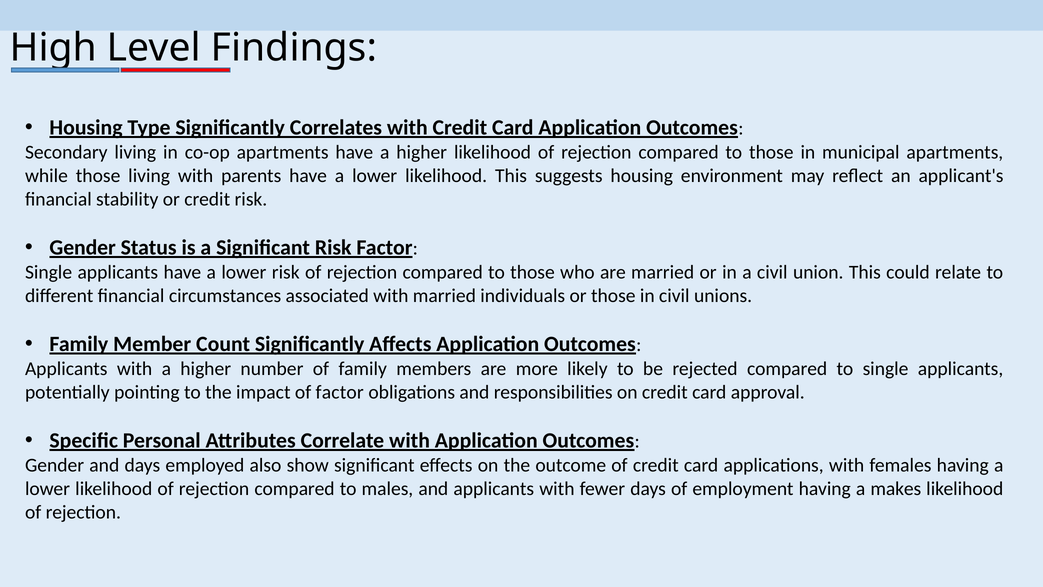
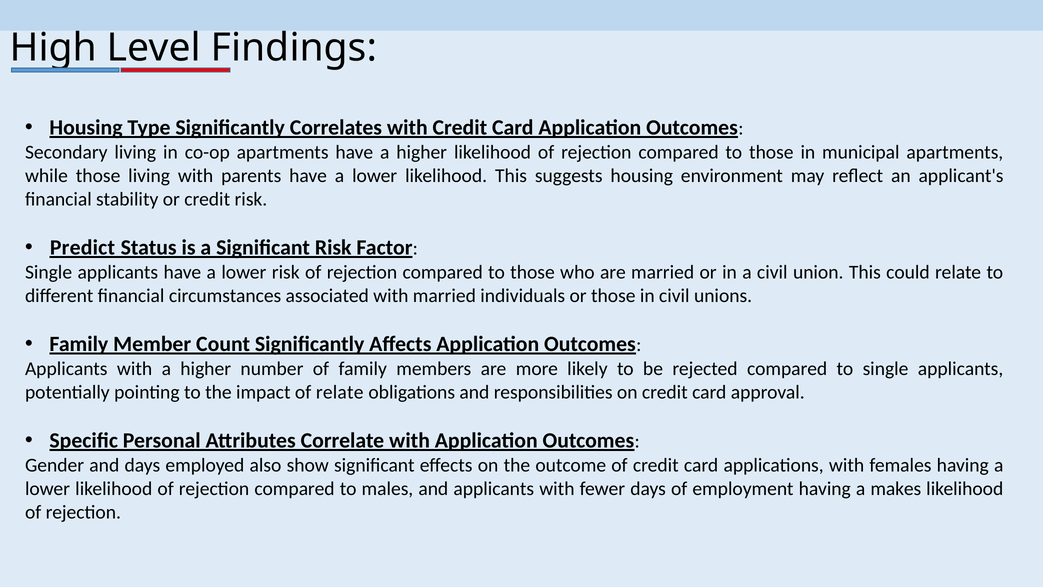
Gender: Gender -> Predict (82, 247)
of factor: factor -> relate (340, 392)
